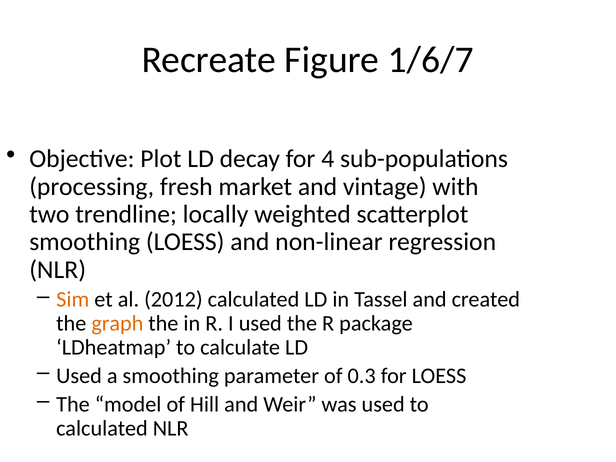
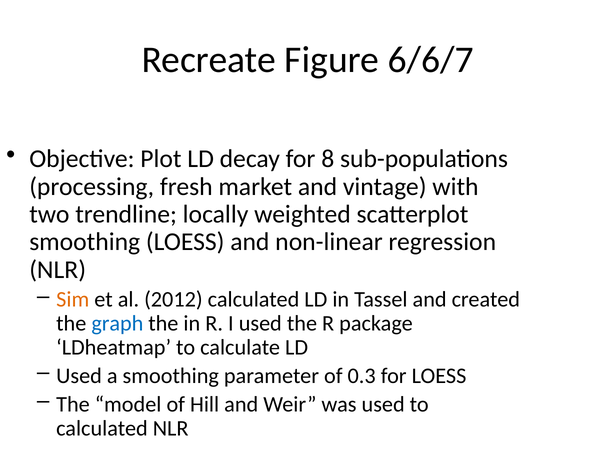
1/6/7: 1/6/7 -> 6/6/7 (431, 60)
4: 4 -> 8 (328, 159)
graph colour: orange -> blue (117, 324)
